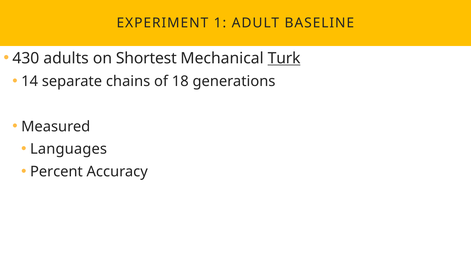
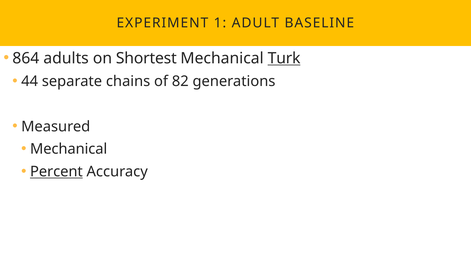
430: 430 -> 864 (26, 58)
14: 14 -> 44 (30, 81)
18: 18 -> 82 (180, 81)
Languages: Languages -> Mechanical (69, 149)
Percent underline: none -> present (56, 172)
